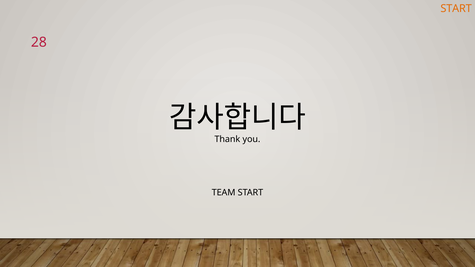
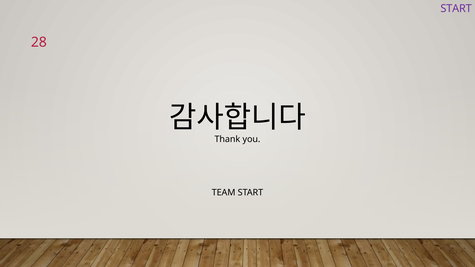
START colour: orange -> purple (456, 9)
